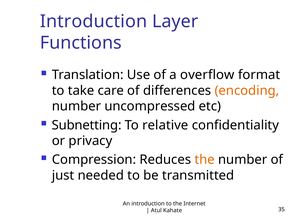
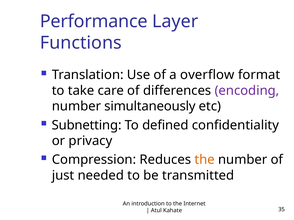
Introduction: Introduction -> Performance (94, 21)
encoding colour: orange -> purple (247, 91)
uncompressed: uncompressed -> simultaneously (150, 106)
relative: relative -> defined (165, 125)
